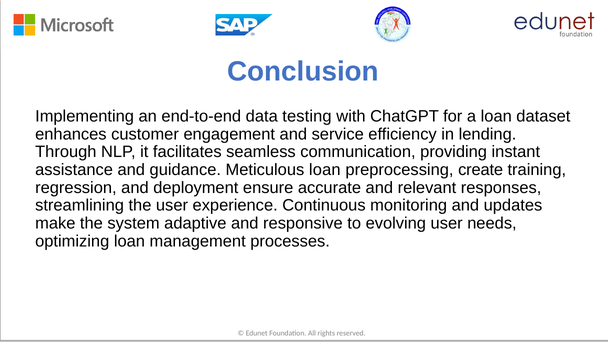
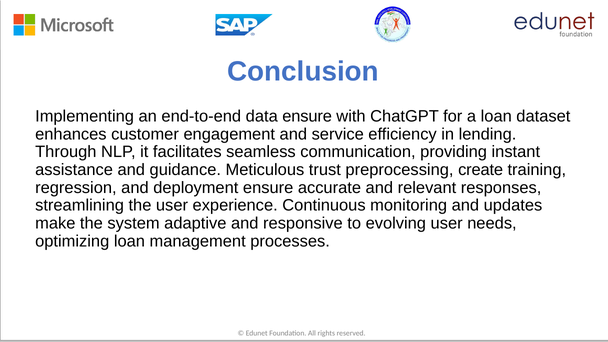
data testing: testing -> ensure (307, 116)
Meticulous loan: loan -> trust (325, 170)
